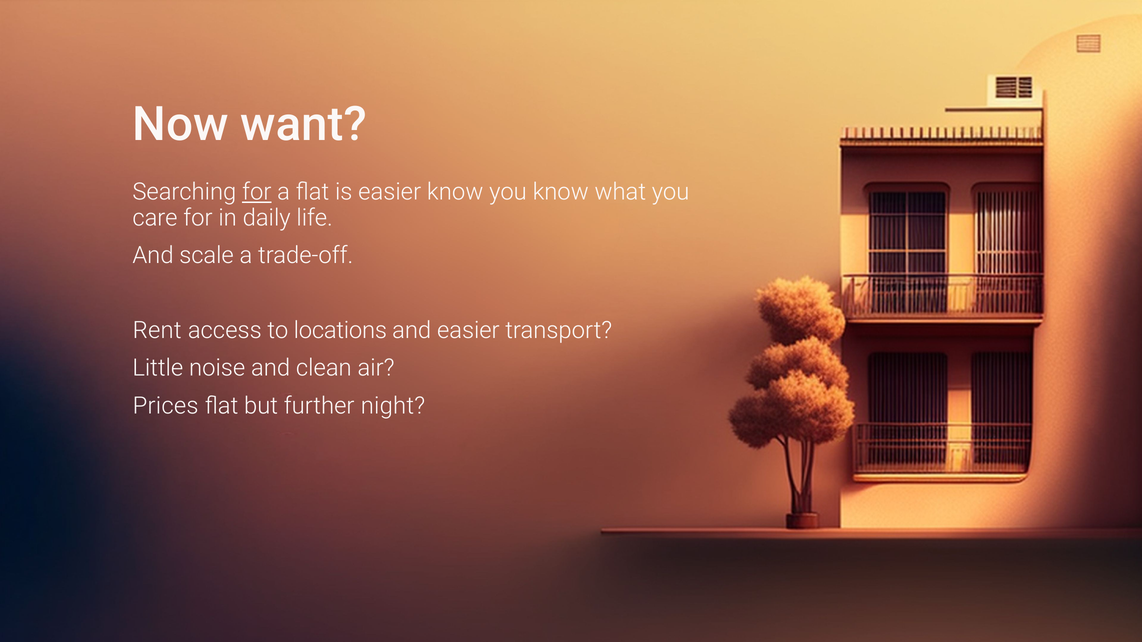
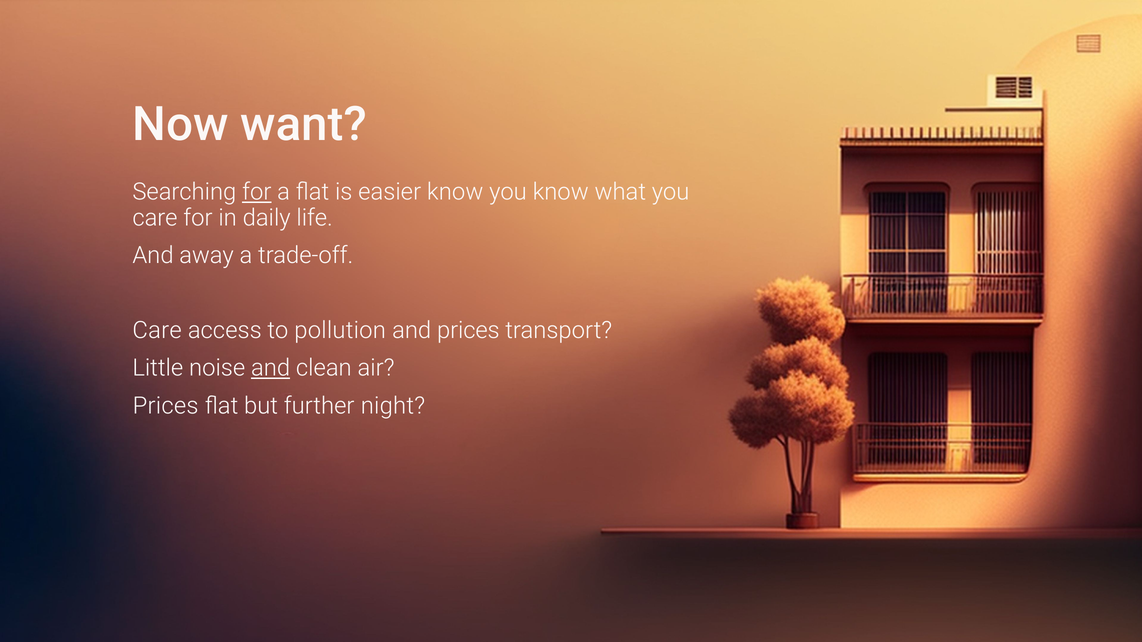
scale: scale -> away (207, 255)
Rent: Rent -> Care (157, 331)
locations: locations -> pollution (340, 331)
and easier: easier -> prices (468, 331)
and underline: none -> present (271, 368)
